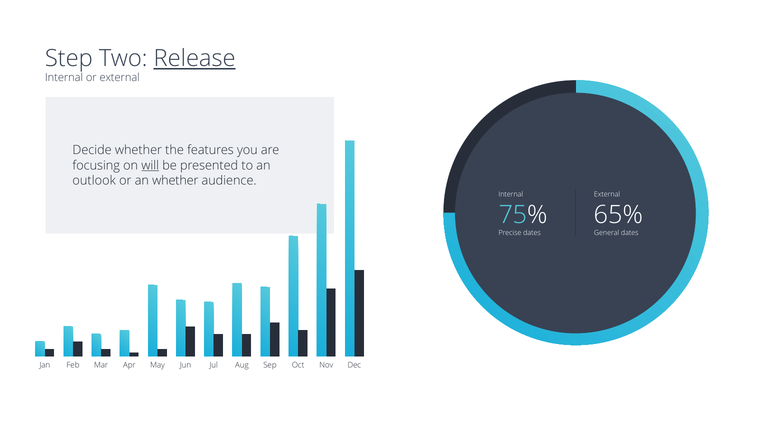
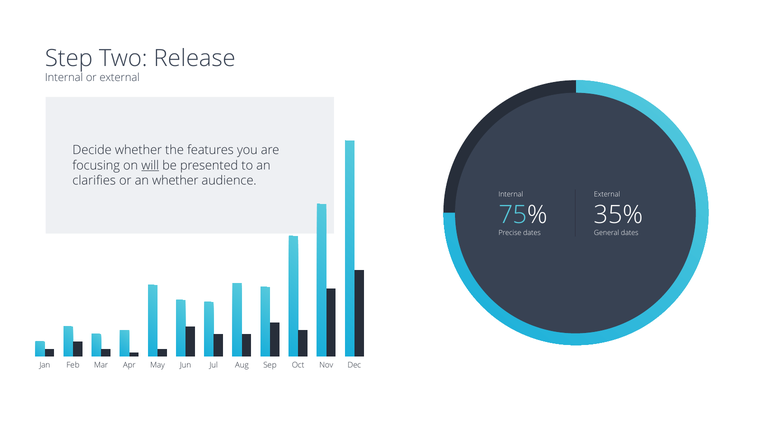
Release underline: present -> none (195, 59)
outlook: outlook -> clarifies (94, 181)
65%: 65% -> 35% (619, 215)
